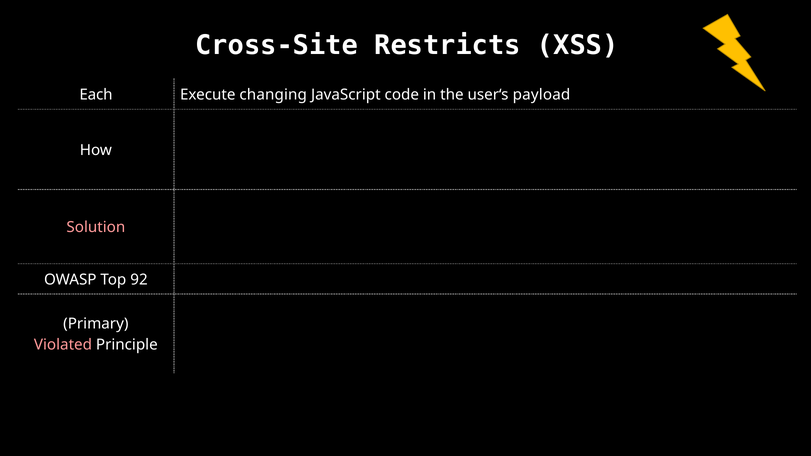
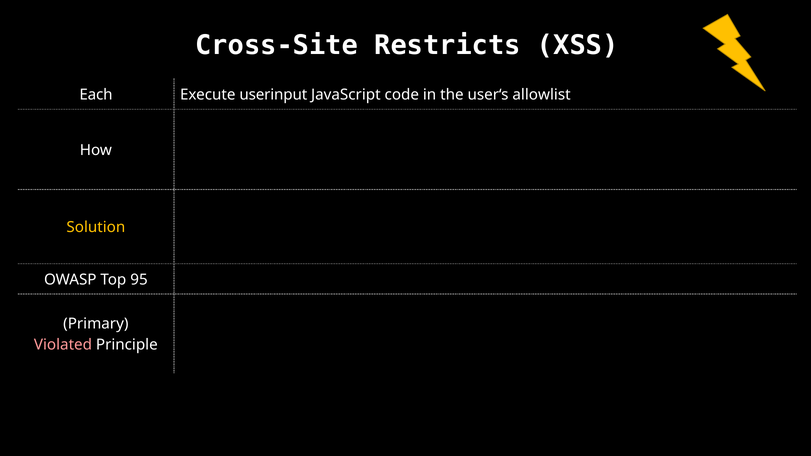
changing: changing -> userinput (273, 95)
payload: payload -> allowlist (542, 95)
Solution colour: pink -> yellow (96, 228)
92: 92 -> 95 (139, 280)
